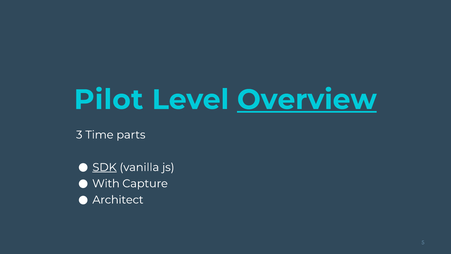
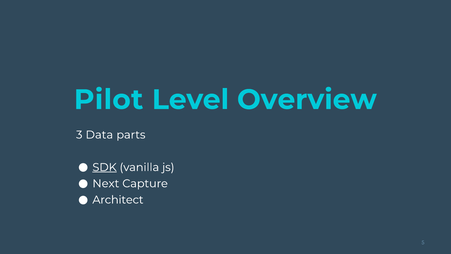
Overview underline: present -> none (307, 100)
Time: Time -> Data (99, 135)
With: With -> Next (106, 183)
